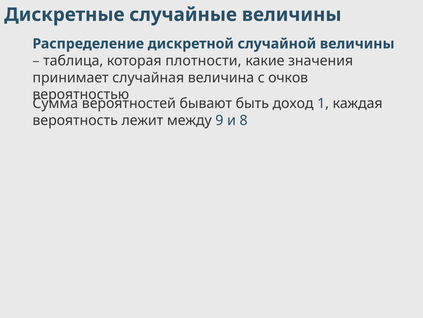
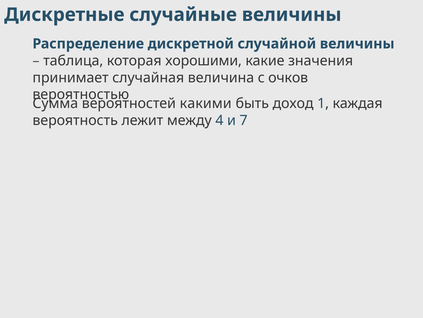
плотности: плотности -> хорошими (204, 61)
бывают: бывают -> какими (206, 103)
9: 9 -> 4 (219, 120)
8: 8 -> 7 (244, 120)
